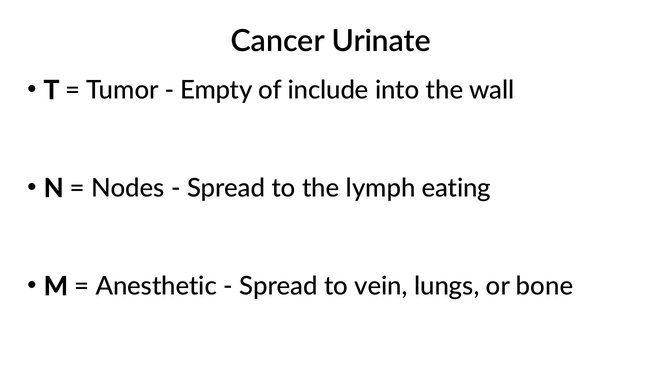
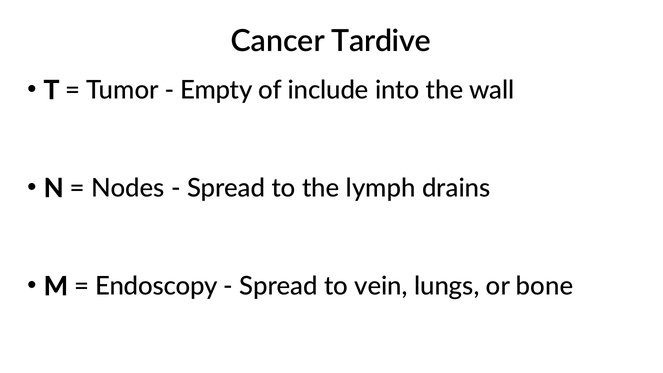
Urinate: Urinate -> Tardive (381, 41)
eating: eating -> drains (456, 188)
Anesthetic: Anesthetic -> Endoscopy (156, 286)
